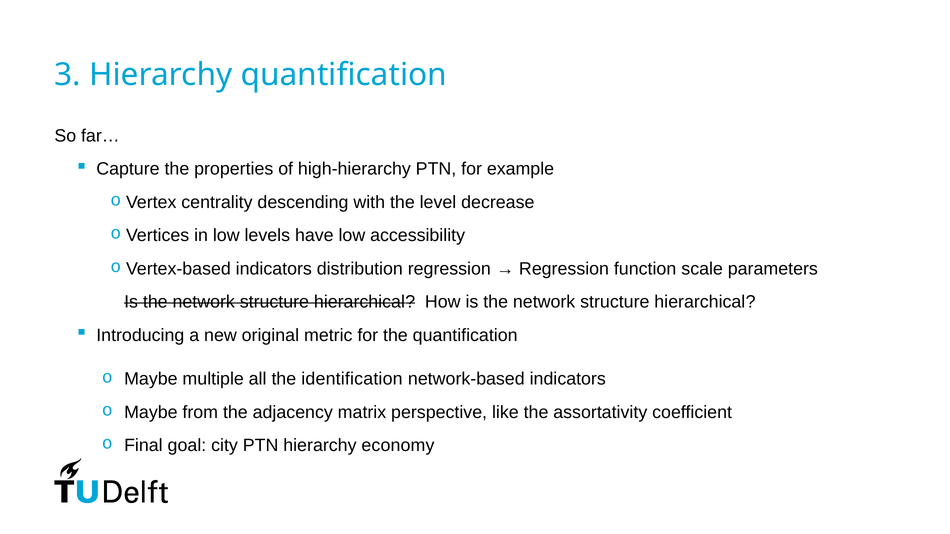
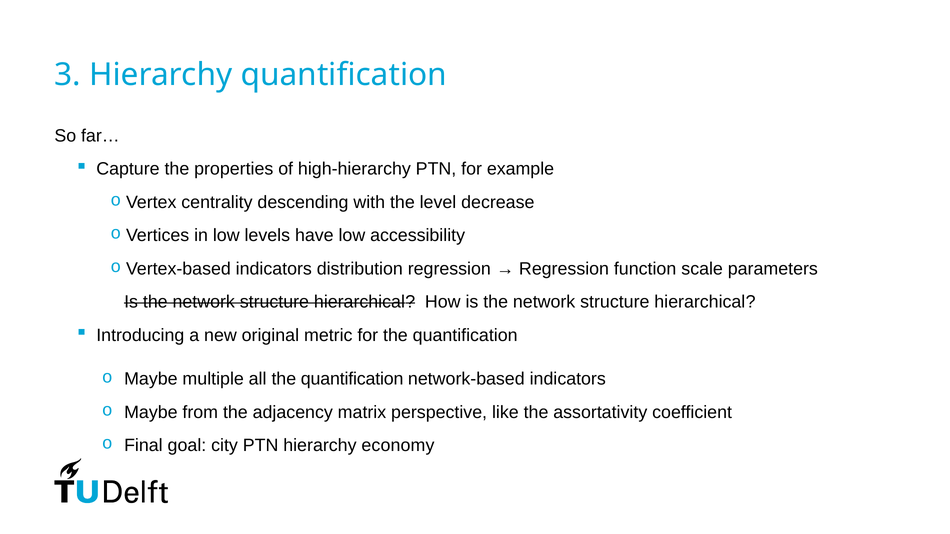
all the identification: identification -> quantification (352, 379)
